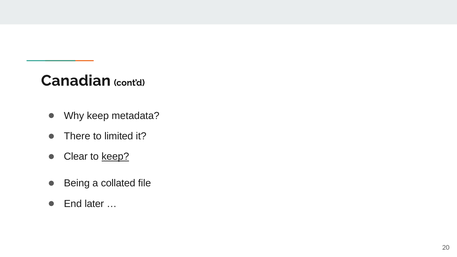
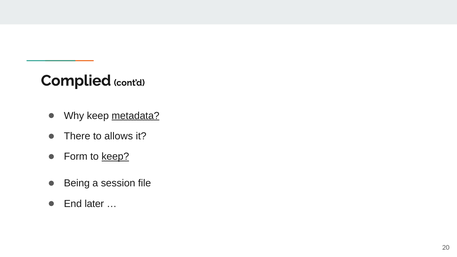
Canadian: Canadian -> Complied (76, 81)
metadata underline: none -> present (136, 116)
limited: limited -> allows (119, 136)
Clear: Clear -> Form (76, 157)
collated: collated -> session (118, 183)
